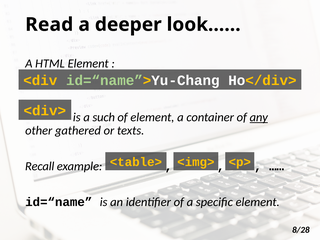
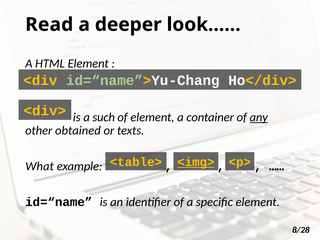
gathered: gathered -> obtained (78, 131)
<img> underline: none -> present (196, 162)
Recall: Recall -> What (40, 166)
